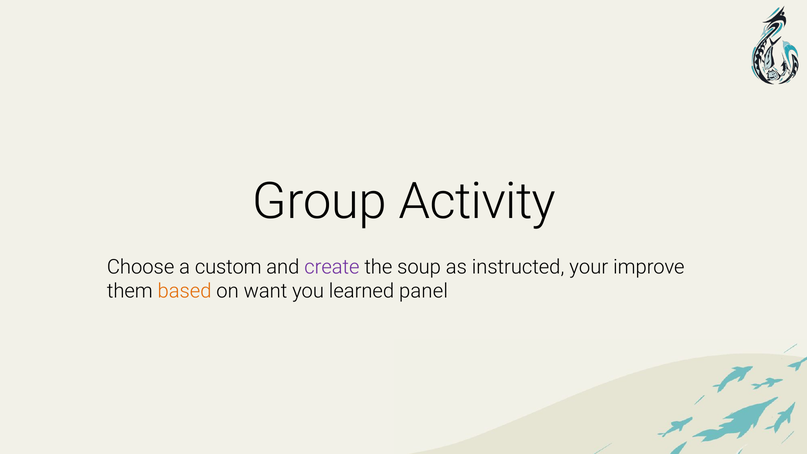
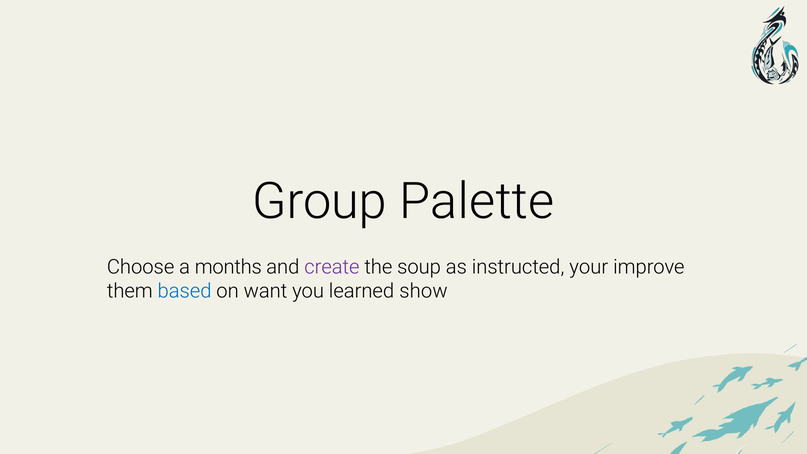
Activity: Activity -> Palette (477, 202)
custom: custom -> months (228, 267)
based colour: orange -> blue (185, 291)
panel: panel -> show (423, 291)
